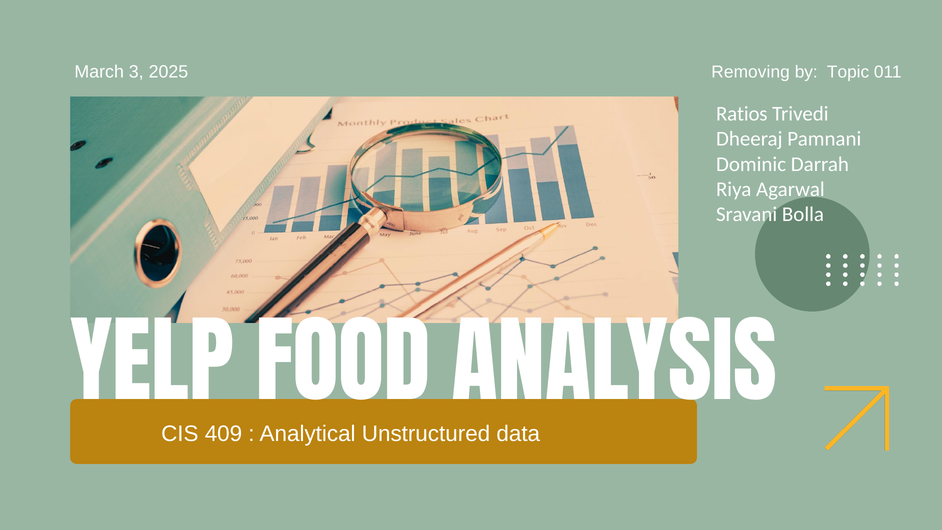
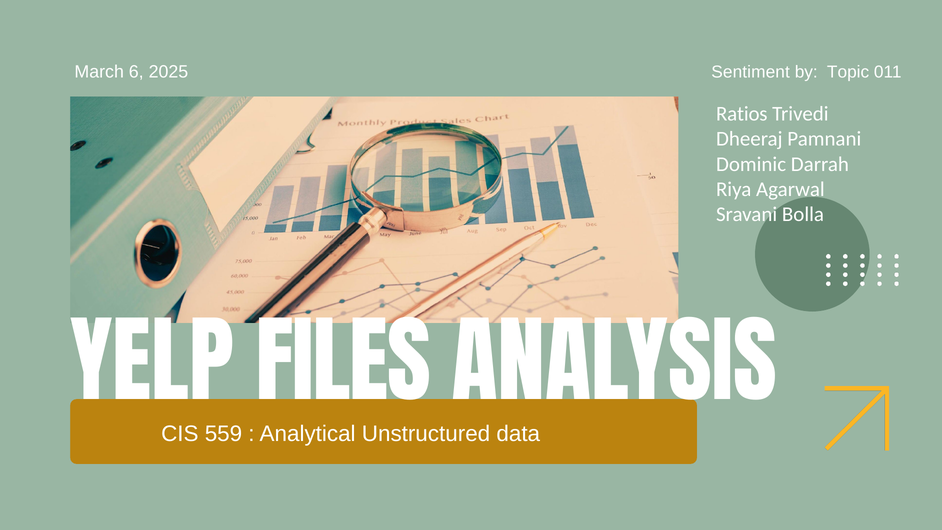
3: 3 -> 6 (136, 72)
Removing: Removing -> Sentiment (751, 72)
FOOD: FOOD -> FILES (343, 368)
409: 409 -> 559 (223, 434)
